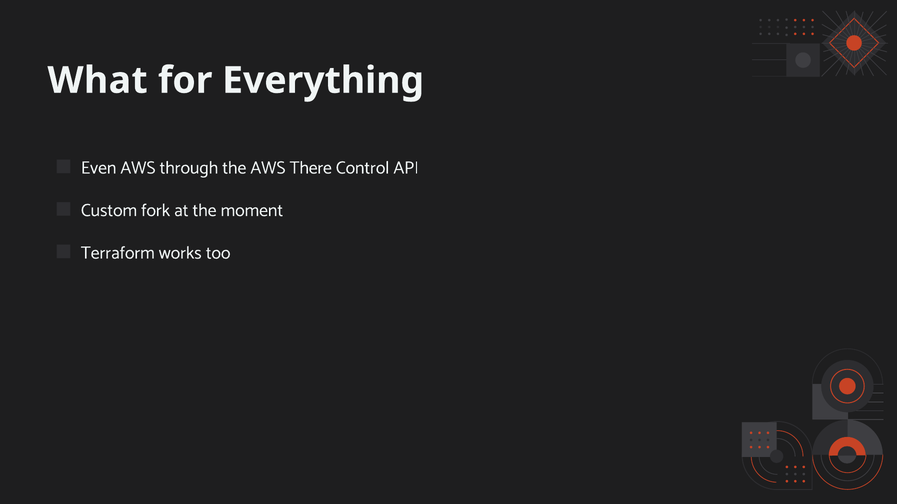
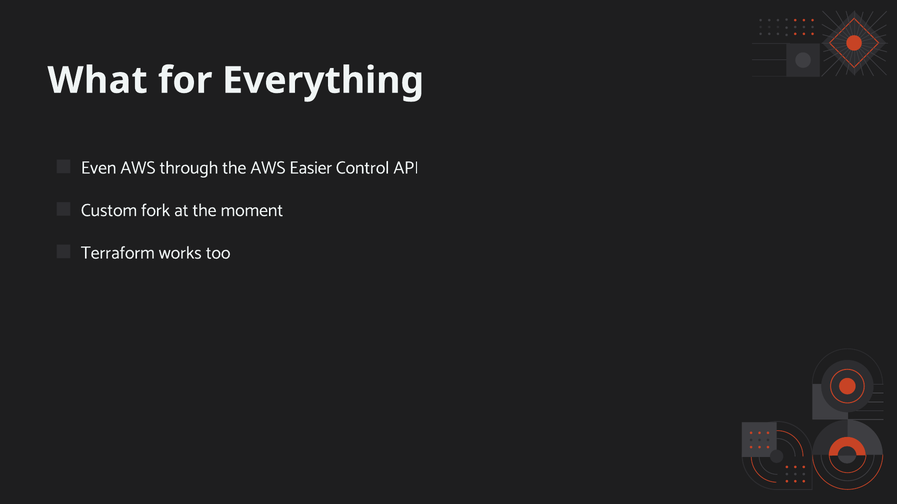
There: There -> Easier (311, 168)
